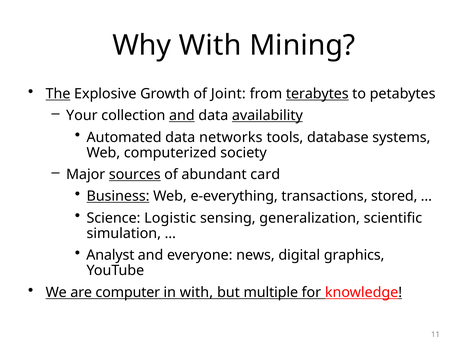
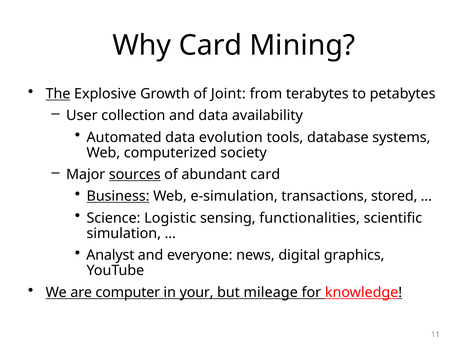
Why With: With -> Card (210, 45)
terabytes underline: present -> none (317, 94)
Your: Your -> User (82, 116)
and underline: present -> none (182, 116)
availability underline: present -> none (267, 116)
networks: networks -> evolution (231, 137)
e-everything: e-everything -> e-simulation (234, 196)
generalization: generalization -> functionalities (310, 218)
in with: with -> your (197, 292)
multiple: multiple -> mileage (271, 292)
